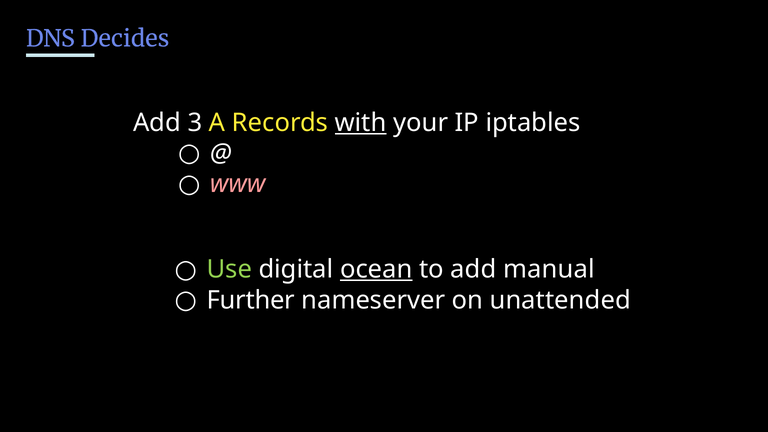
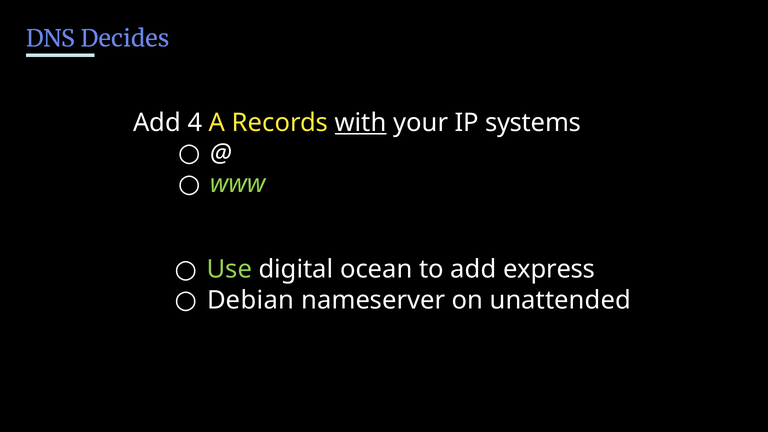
3: 3 -> 4 (195, 123)
iptables: iptables -> systems (533, 123)
www colour: pink -> light green (238, 184)
ocean underline: present -> none (376, 269)
manual: manual -> express (549, 269)
Further: Further -> Debian (251, 300)
